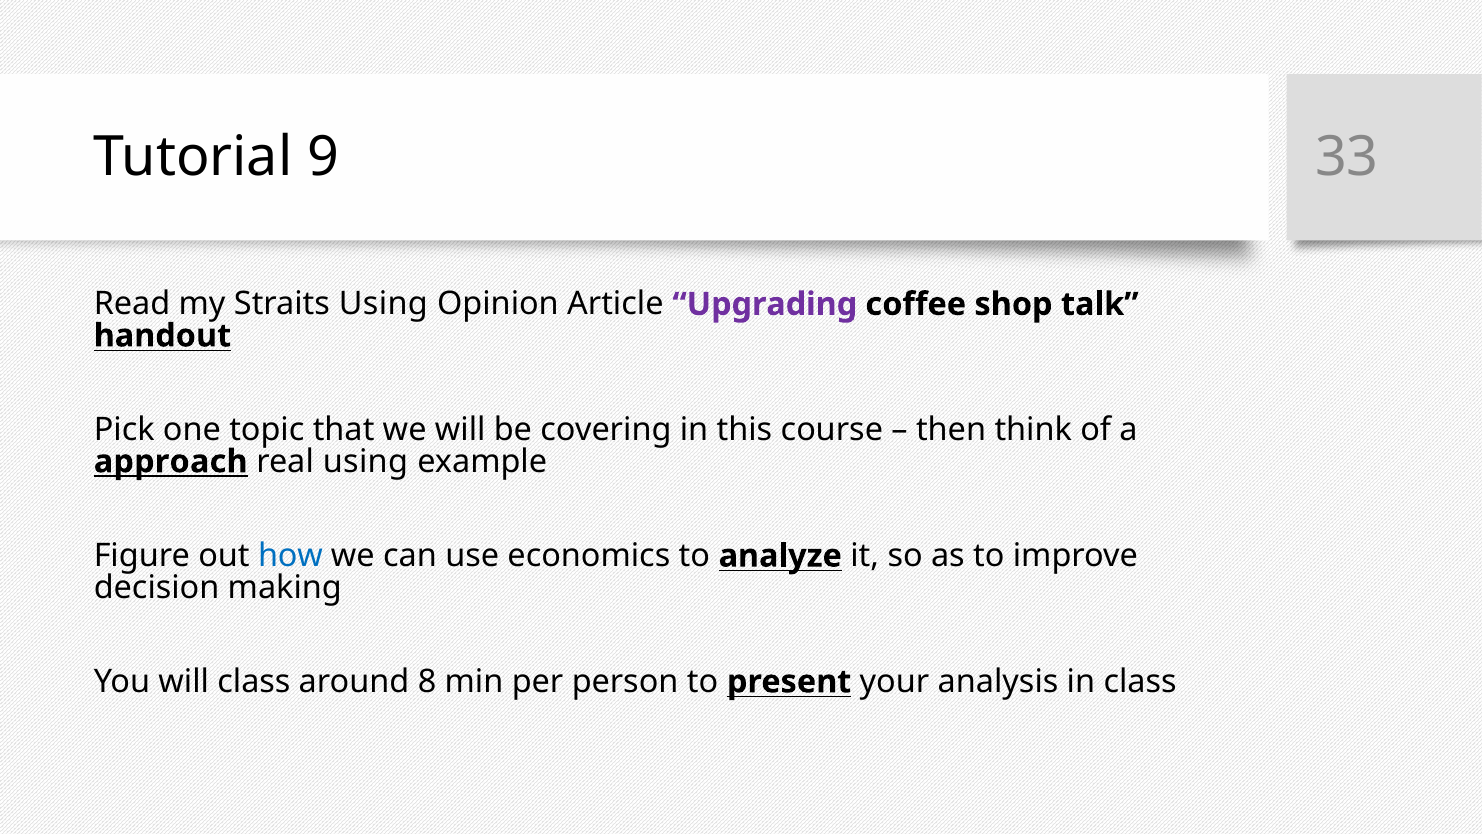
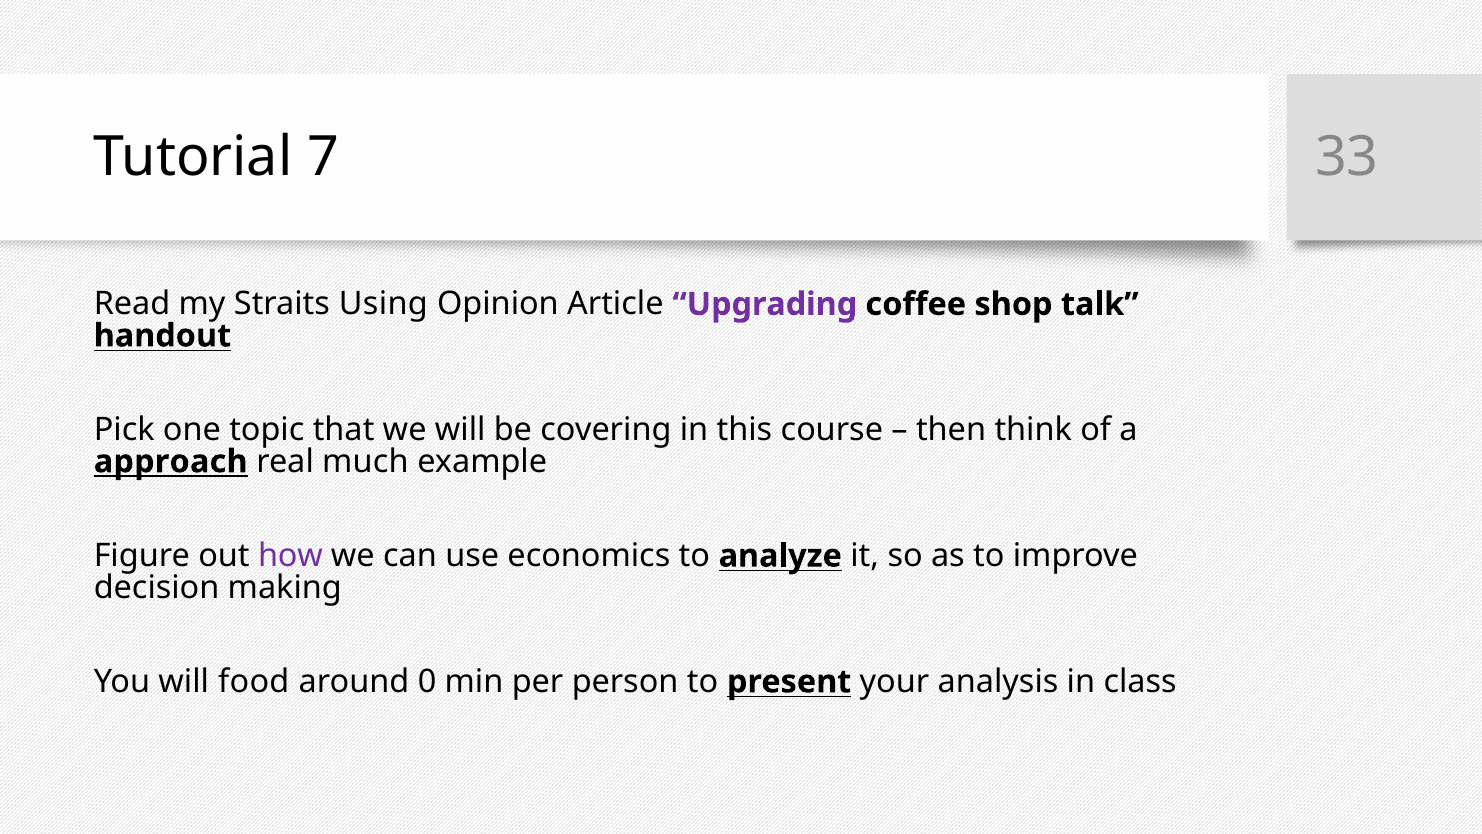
9: 9 -> 7 (323, 157)
real using: using -> much (366, 461)
how colour: blue -> purple (290, 556)
will class: class -> food (254, 681)
8: 8 -> 0 (427, 681)
